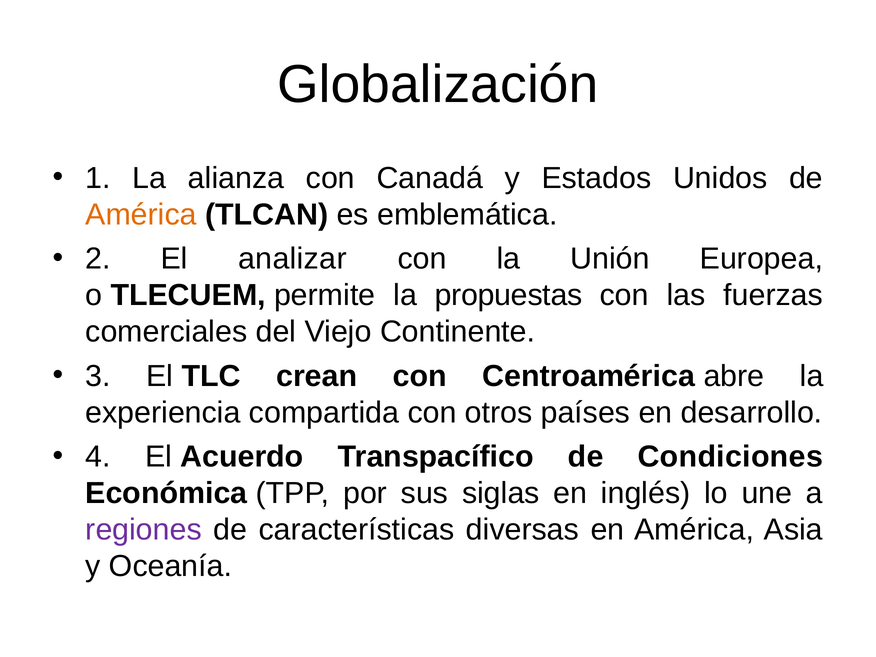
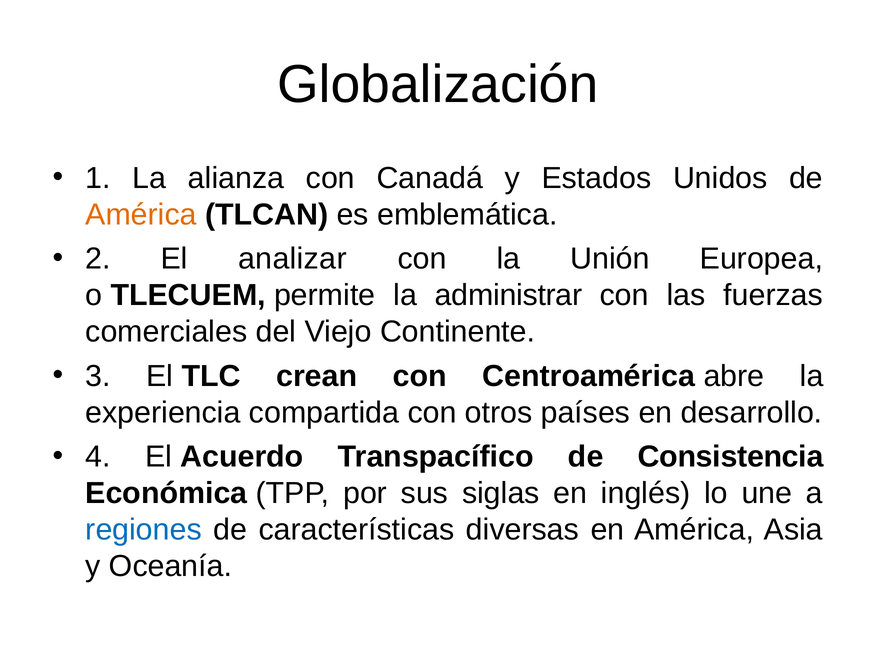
propuestas: propuestas -> administrar (509, 295)
Condiciones: Condiciones -> Consistencia (731, 457)
regiones colour: purple -> blue (144, 530)
